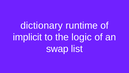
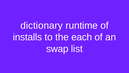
implicit: implicit -> installs (27, 37)
logic: logic -> each (82, 37)
